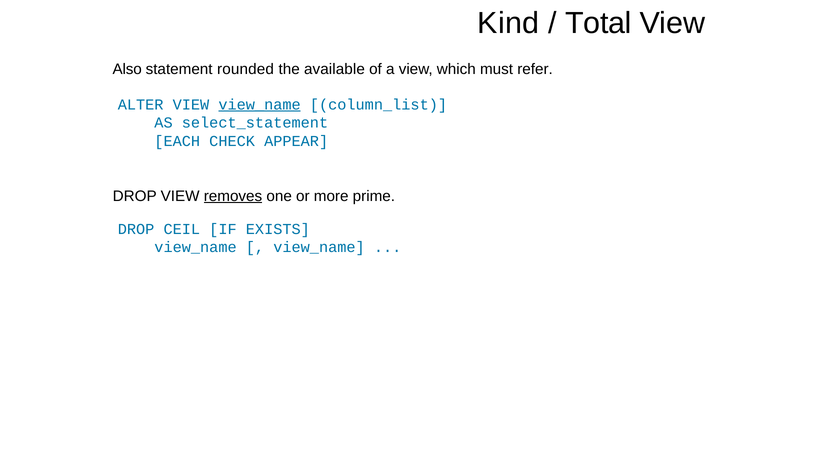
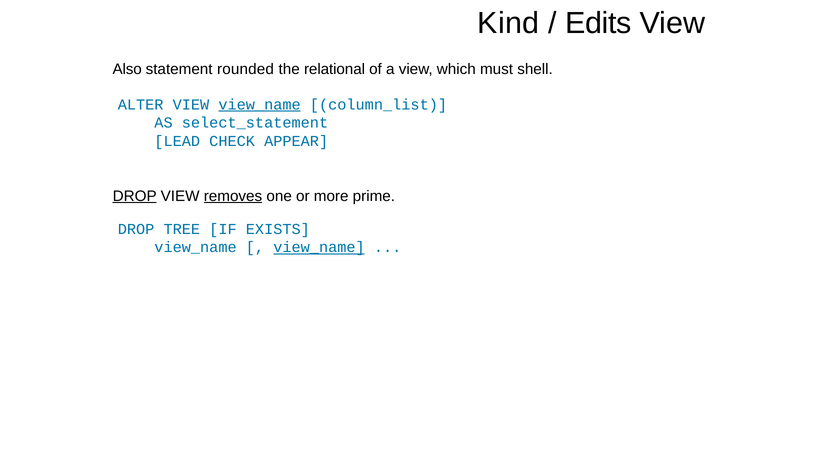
Total: Total -> Edits (598, 23)
available: available -> relational (335, 69)
refer: refer -> shell (535, 69)
EACH: EACH -> LEAD (177, 141)
DROP underline: none -> present (135, 196)
CEIL: CEIL -> TREE (182, 229)
view_name underline: none -> present (319, 248)
